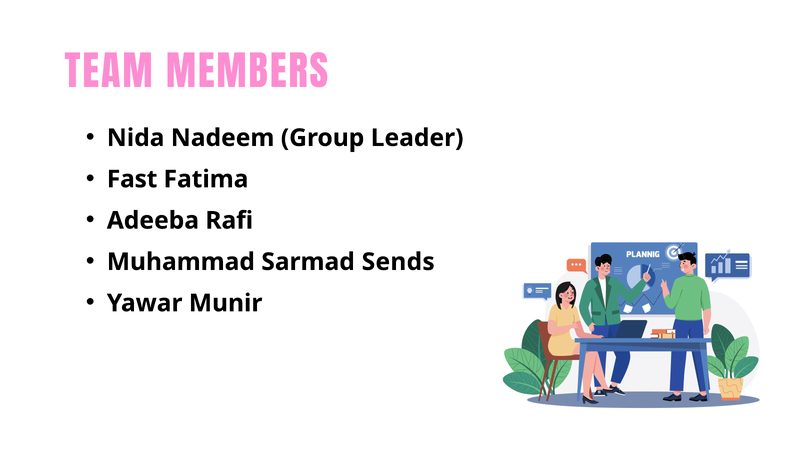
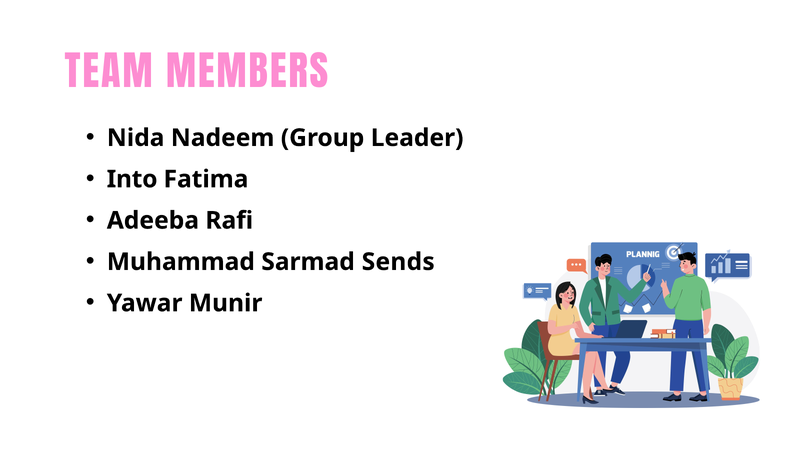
Fast: Fast -> Into (132, 179)
